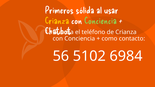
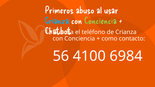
sólida: sólida -> abuso (85, 10)
Crianza colour: yellow -> light blue (57, 21)
5102: 5102 -> 4100 (89, 56)
